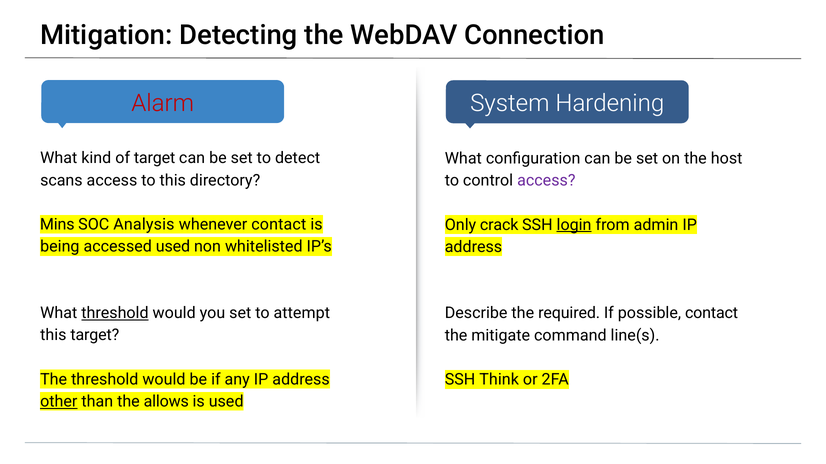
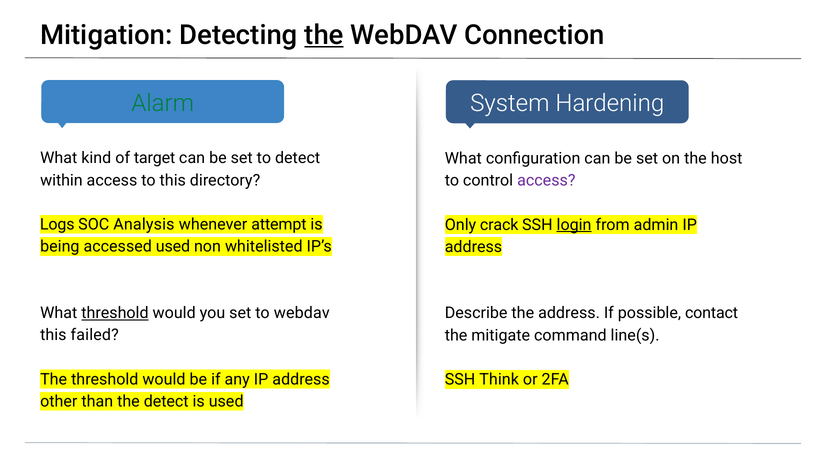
the underline: none -> present (324, 35)
Alarm colour: red -> green (163, 103)
scans: scans -> within (61, 181)
Mins: Mins -> Logs (57, 225)
whenever contact: contact -> attempt (279, 225)
to attempt: attempt -> webdav (302, 313)
the required: required -> address (569, 314)
this target: target -> failed (95, 336)
other underline: present -> none (59, 402)
the allows: allows -> detect (166, 402)
